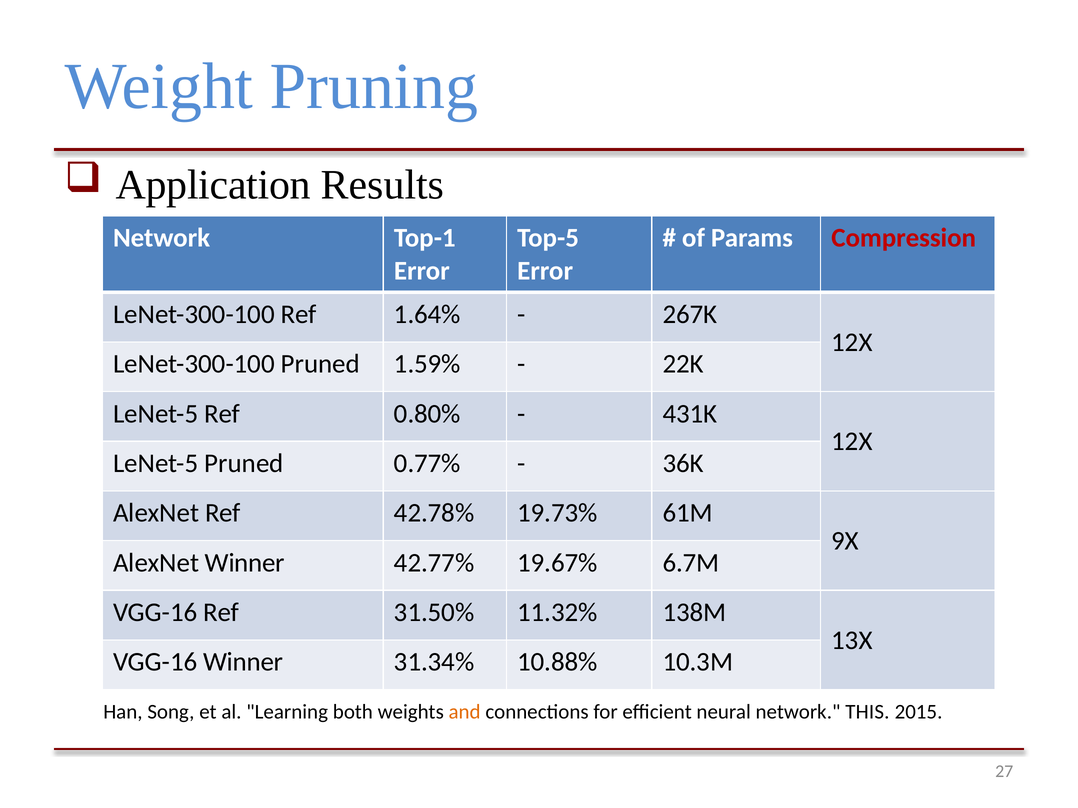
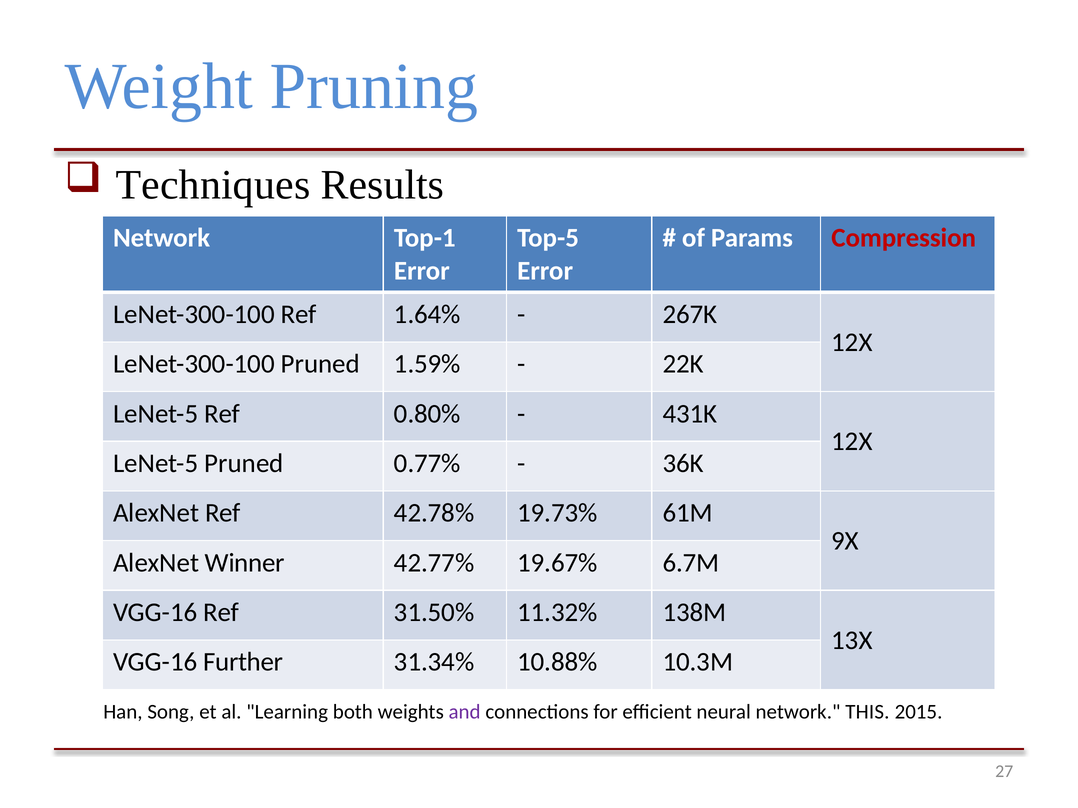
Application: Application -> Techniques (213, 185)
VGG-16 Winner: Winner -> Further (243, 662)
and colour: orange -> purple (465, 712)
